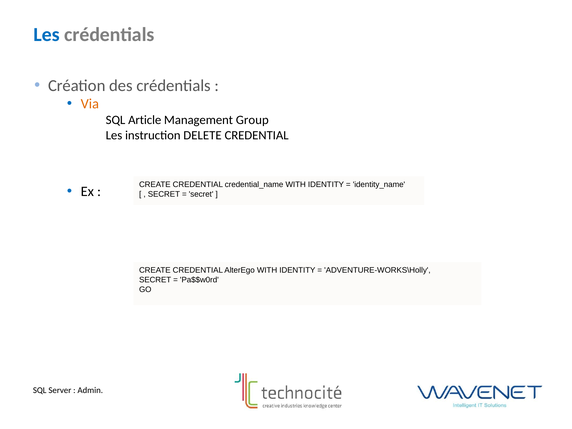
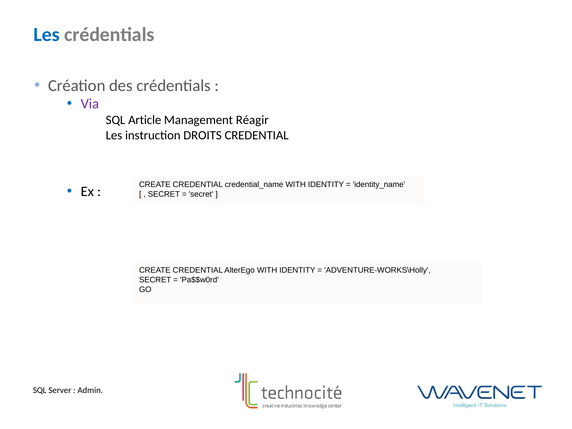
Via colour: orange -> purple (90, 104)
Group: Group -> Réagir (252, 120)
DELETE: DELETE -> DROITS (203, 135)
